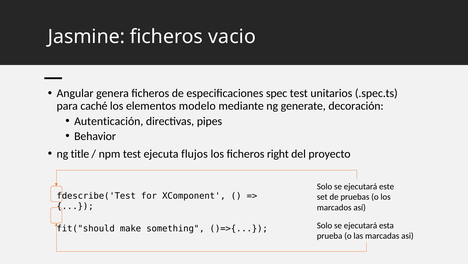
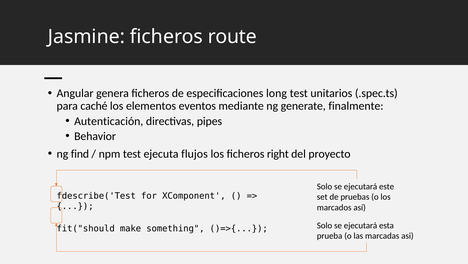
vacio: vacio -> route (232, 37)
spec: spec -> long (277, 93)
modelo: modelo -> eventos (197, 106)
decoración: decoración -> finalmente (356, 106)
title: title -> find (80, 153)
